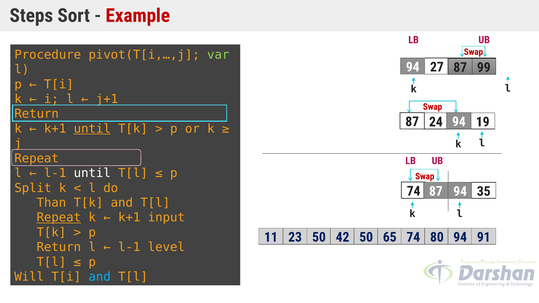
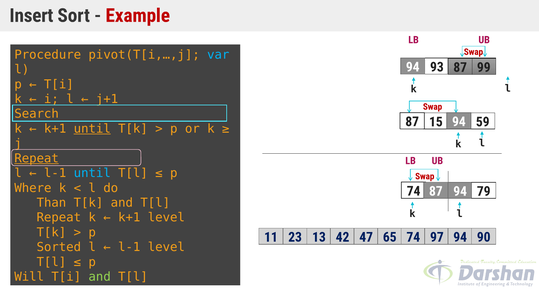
Steps: Steps -> Insert (31, 16)
var colour: light green -> light blue (218, 55)
27: 27 -> 93 (437, 67)
Return: Return -> Search (37, 114)
24: 24 -> 15 (436, 122)
19: 19 -> 59 (483, 122)
Repeat underline: none -> present (37, 158)
until colour: white -> light blue (92, 173)
Split: Split -> Where (33, 188)
35: 35 -> 79 (484, 191)
Repeat underline: present -> none (59, 218)
k+1 input: input -> level (166, 218)
23 50: 50 -> 13 (319, 237)
42 50: 50 -> 47 (366, 237)
80: 80 -> 97 (437, 237)
91: 91 -> 90 (484, 237)
Return: Return -> Sorted (59, 247)
and colour: light blue -> light green (100, 277)
